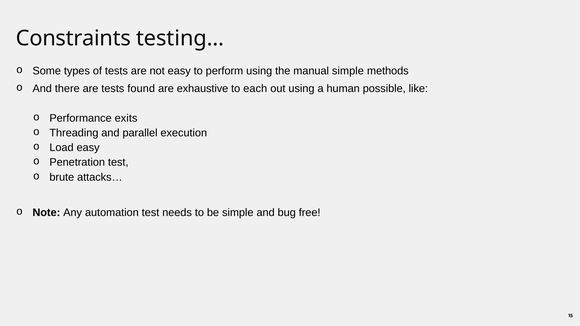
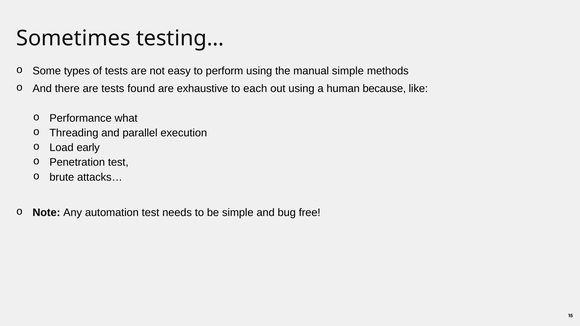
Constraints: Constraints -> Sometimes (73, 38)
possible: possible -> because (384, 89)
exits: exits -> what (126, 118)
Load easy: easy -> early (88, 148)
